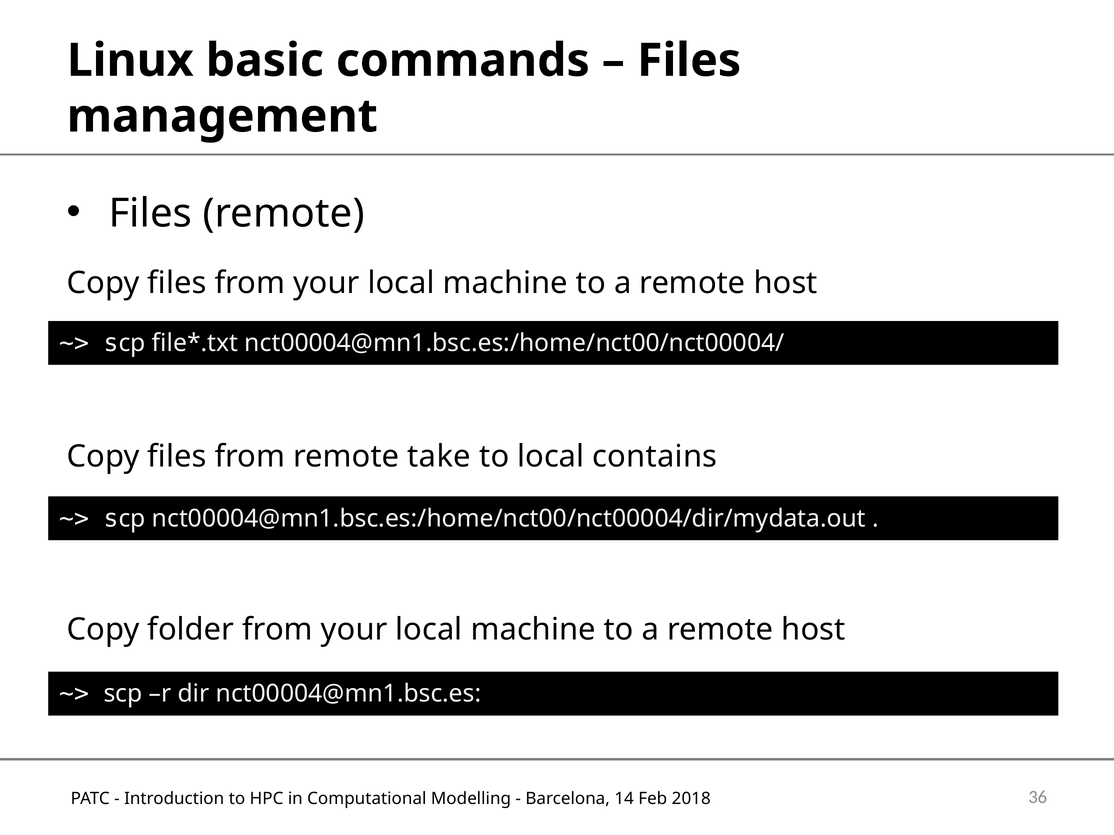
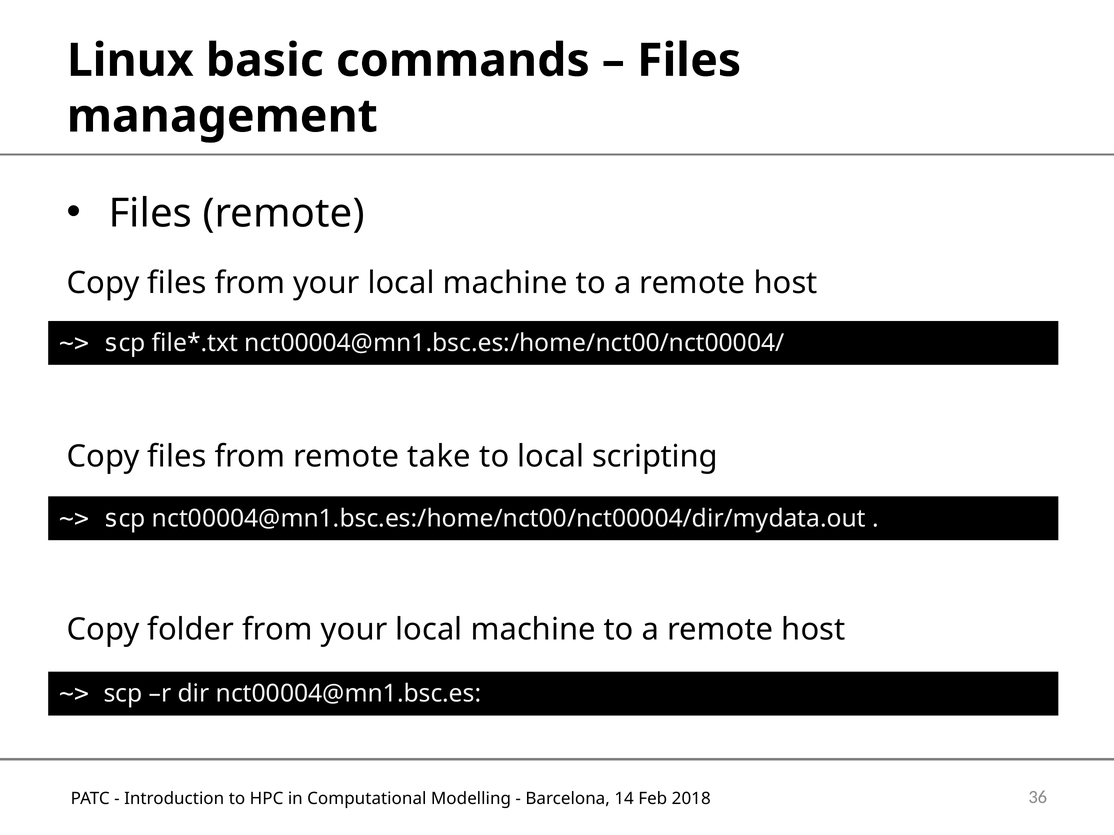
contains: contains -> scripting (655, 457)
